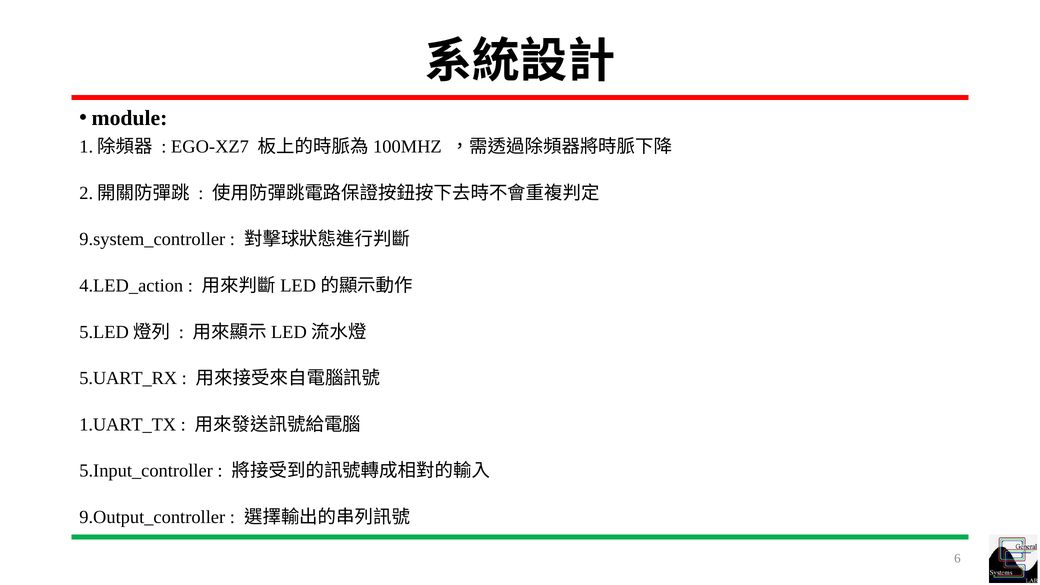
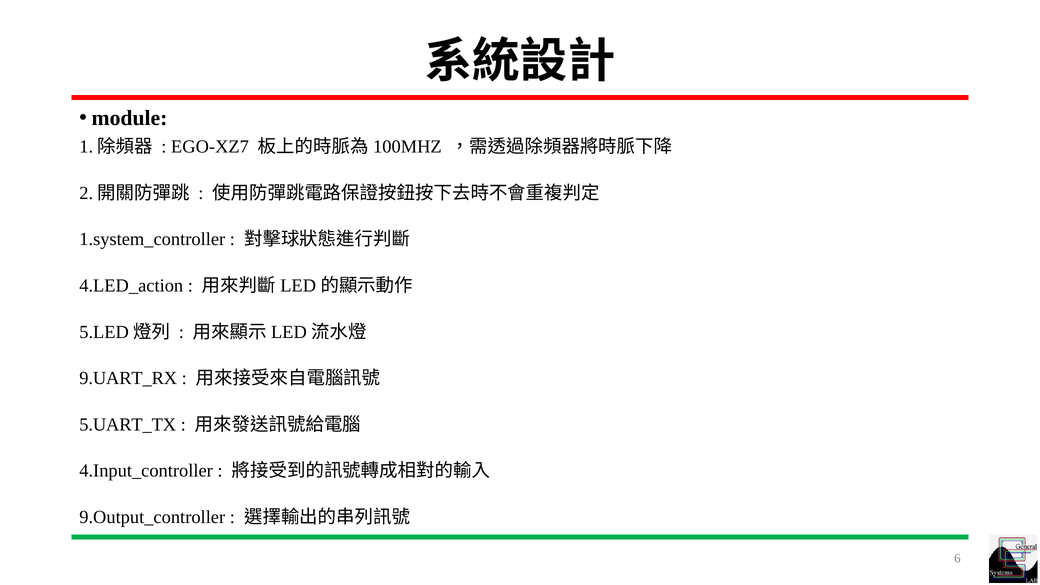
9.system_controller: 9.system_controller -> 1.system_controller (152, 239)
5.UART_RX: 5.UART_RX -> 9.UART_RX (128, 378)
1.UART_TX: 1.UART_TX -> 5.UART_TX (128, 425)
5.Input_controller: 5.Input_controller -> 4.Input_controller (146, 471)
